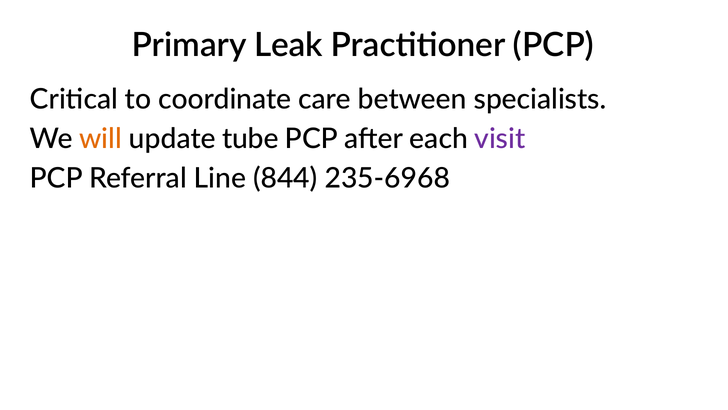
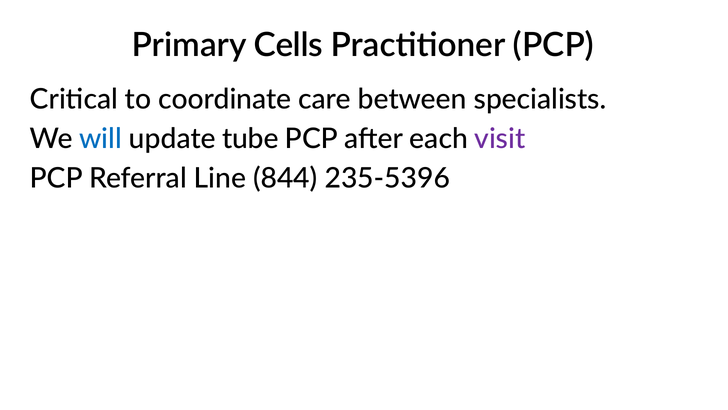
Leak: Leak -> Cells (288, 45)
will colour: orange -> blue (101, 139)
235-6968: 235-6968 -> 235-5396 (387, 178)
